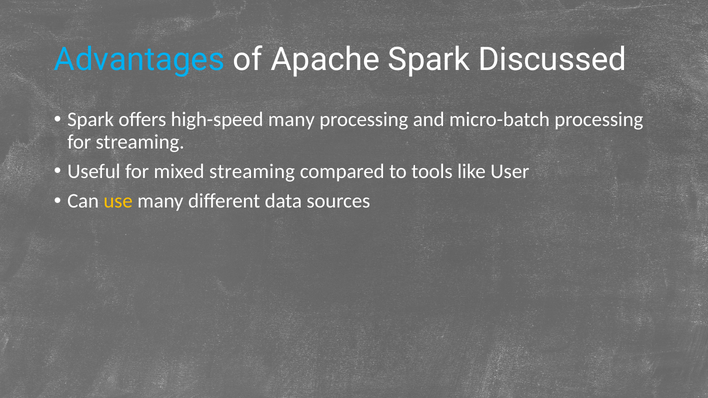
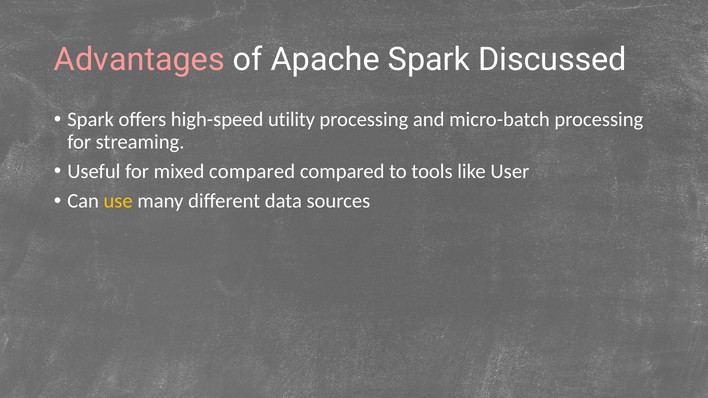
Advantages colour: light blue -> pink (139, 59)
high-speed many: many -> utility (292, 120)
mixed streaming: streaming -> compared (252, 172)
